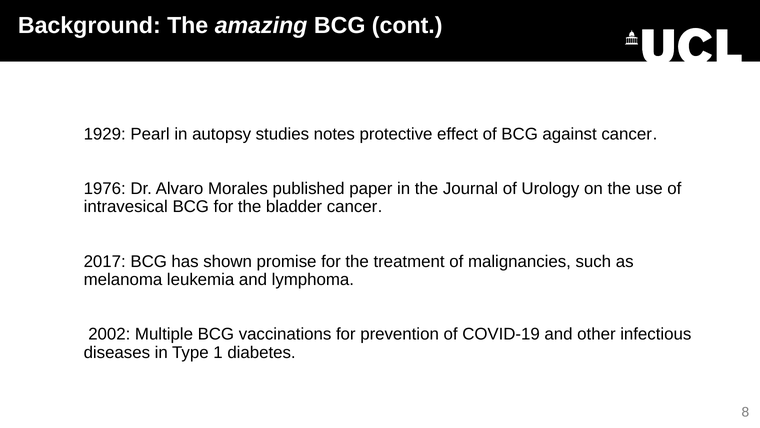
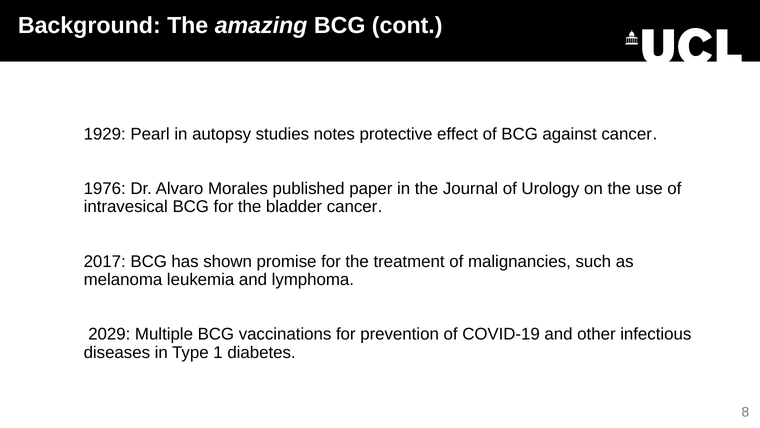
2002: 2002 -> 2029 (109, 334)
